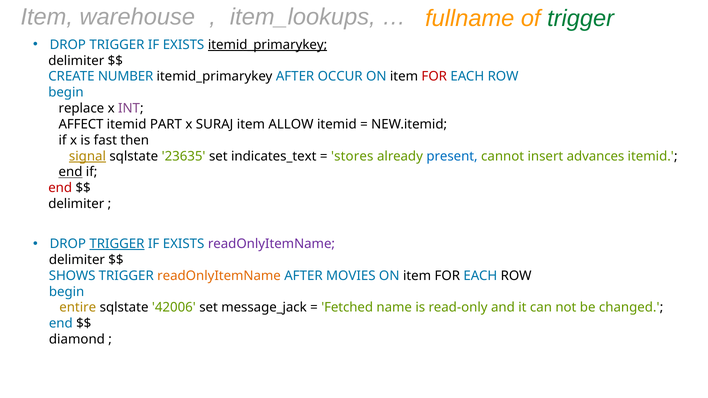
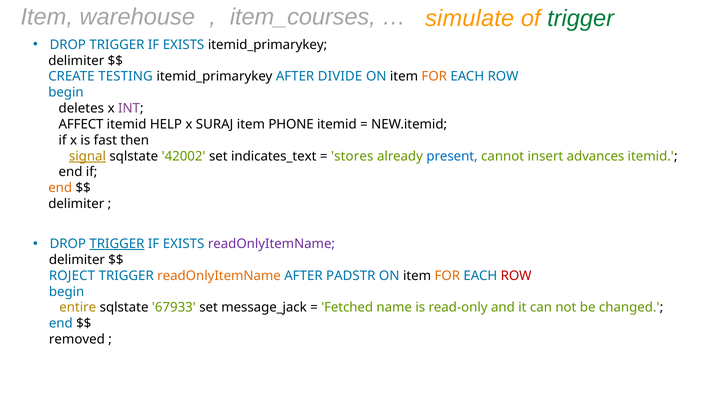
item_lookups: item_lookups -> item_courses (303, 17)
fullname: fullname -> simulate (470, 18)
itemid_primarykey underline: present -> none (268, 45)
NUMBER: NUMBER -> TESTING (126, 77)
OCCUR: OCCUR -> DIVIDE (340, 77)
FOR colour: red -> orange (434, 77)
replace: replace -> deletes (81, 109)
PART: PART -> HELP (166, 124)
ALLOW: ALLOW -> PHONE (291, 124)
23635: 23635 -> 42002 (184, 156)
end underline: present -> none (71, 172)
end colour: red -> orange (60, 188)
SHOWS: SHOWS -> ROJECT (72, 276)
MOVIES: MOVIES -> PADSTR (351, 276)
FOR colour: black -> orange (447, 276)
ROW colour: black -> red (516, 276)
42006: 42006 -> 67933 (174, 308)
diamond: diamond -> removed (77, 340)
